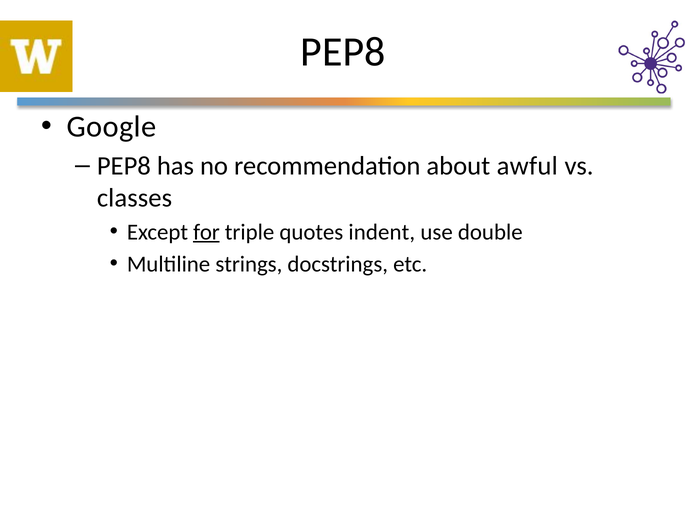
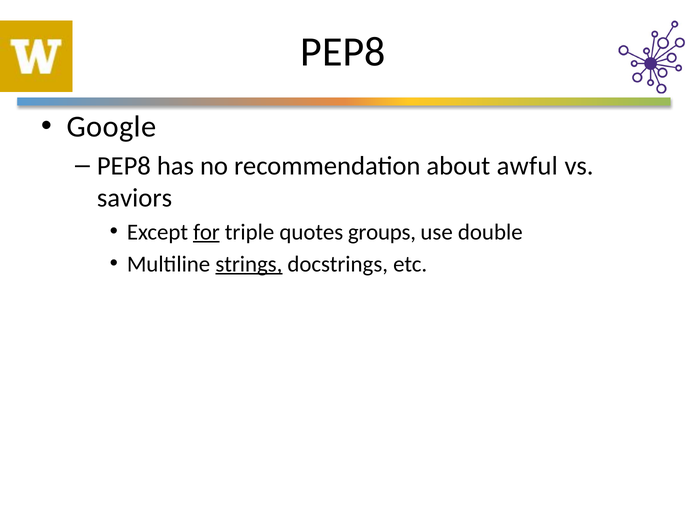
classes: classes -> saviors (135, 198)
indent: indent -> groups (382, 232)
strings underline: none -> present (249, 264)
